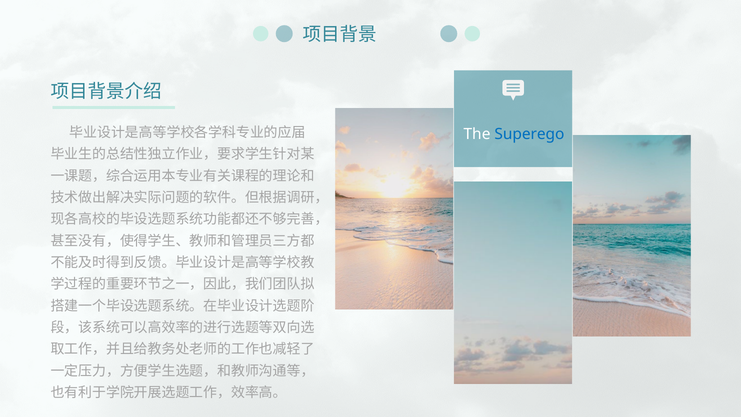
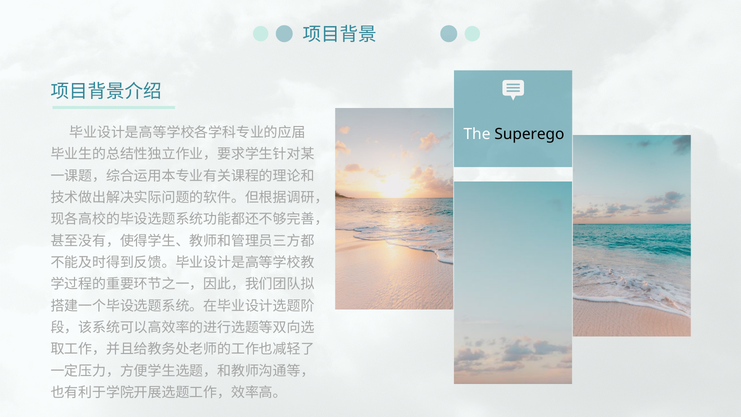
Superego colour: blue -> black (529, 134)
